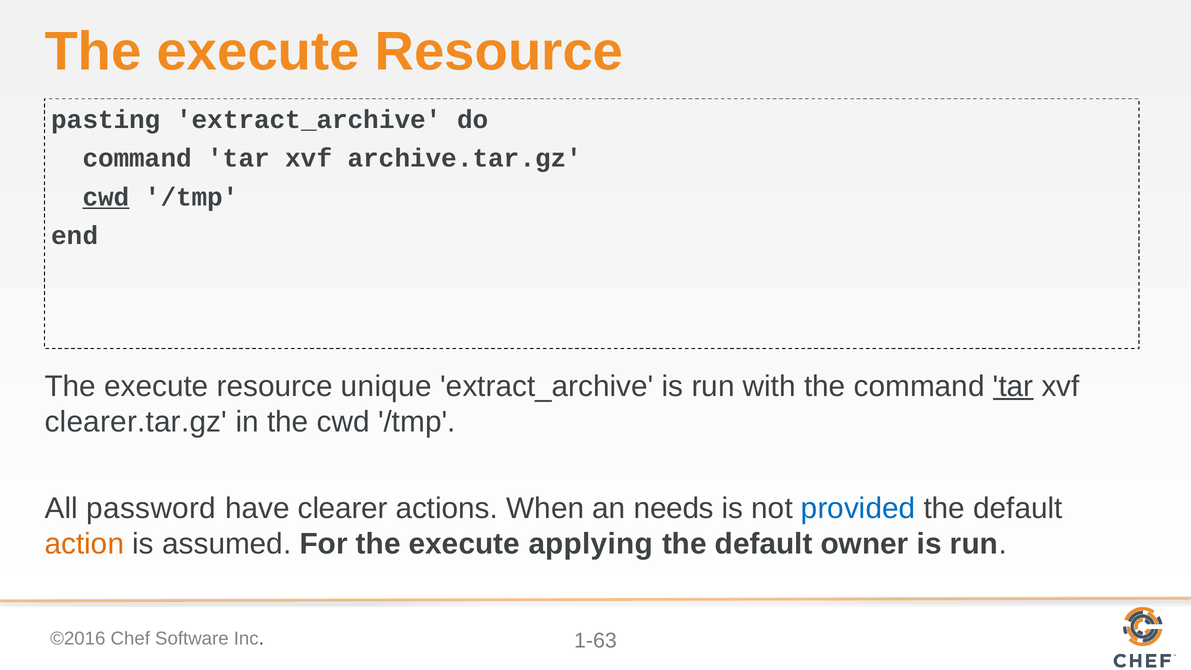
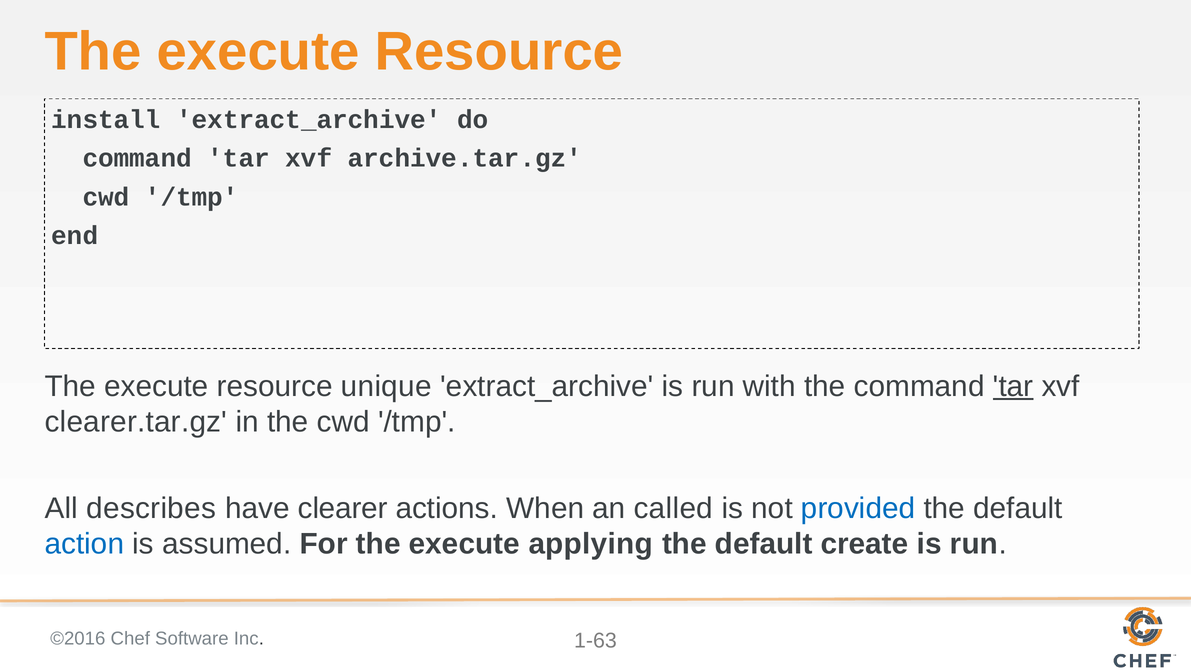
pasting: pasting -> install (106, 120)
cwd underline: present -> none (106, 197)
password: password -> describes (151, 508)
needs: needs -> called (673, 508)
action colour: orange -> blue (84, 544)
owner: owner -> create (865, 544)
